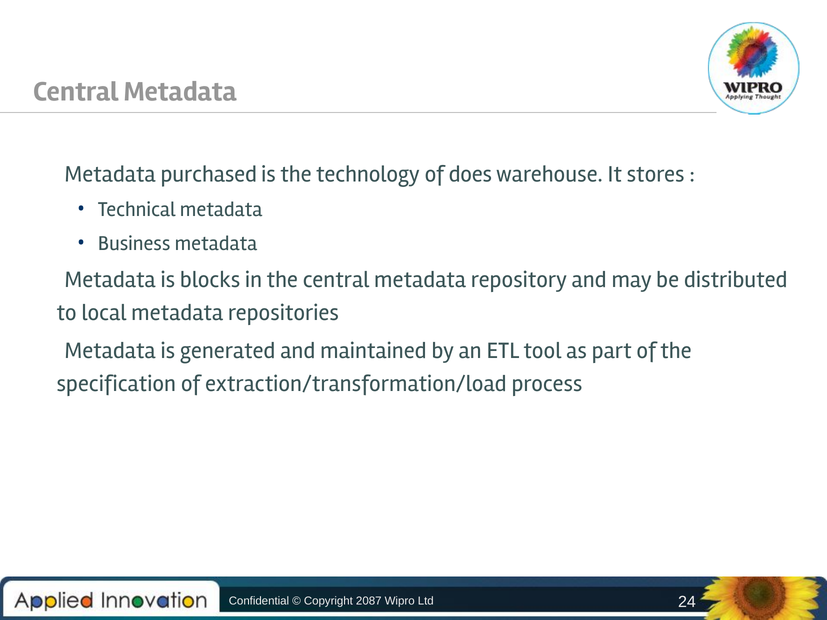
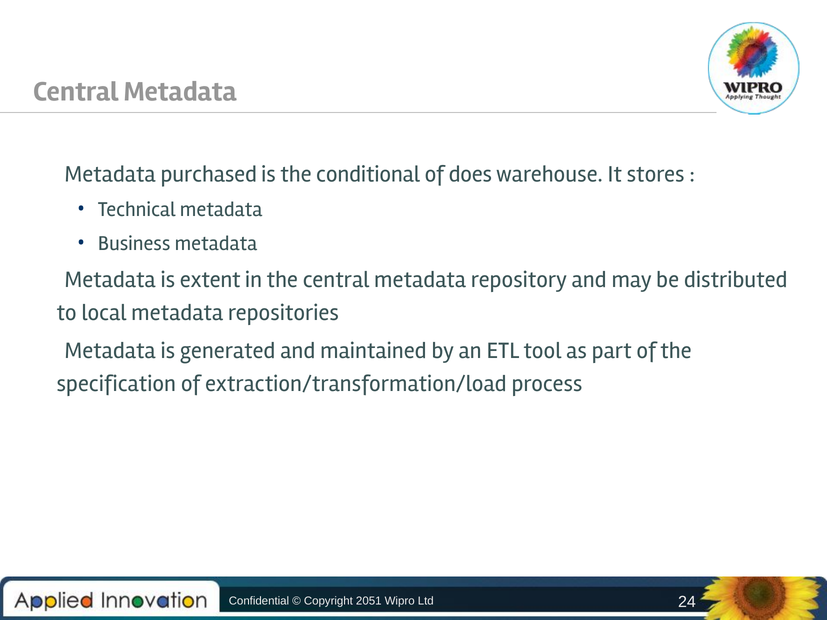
technology: technology -> conditional (368, 174)
blocks: blocks -> extent (210, 280)
2087: 2087 -> 2051 (369, 601)
